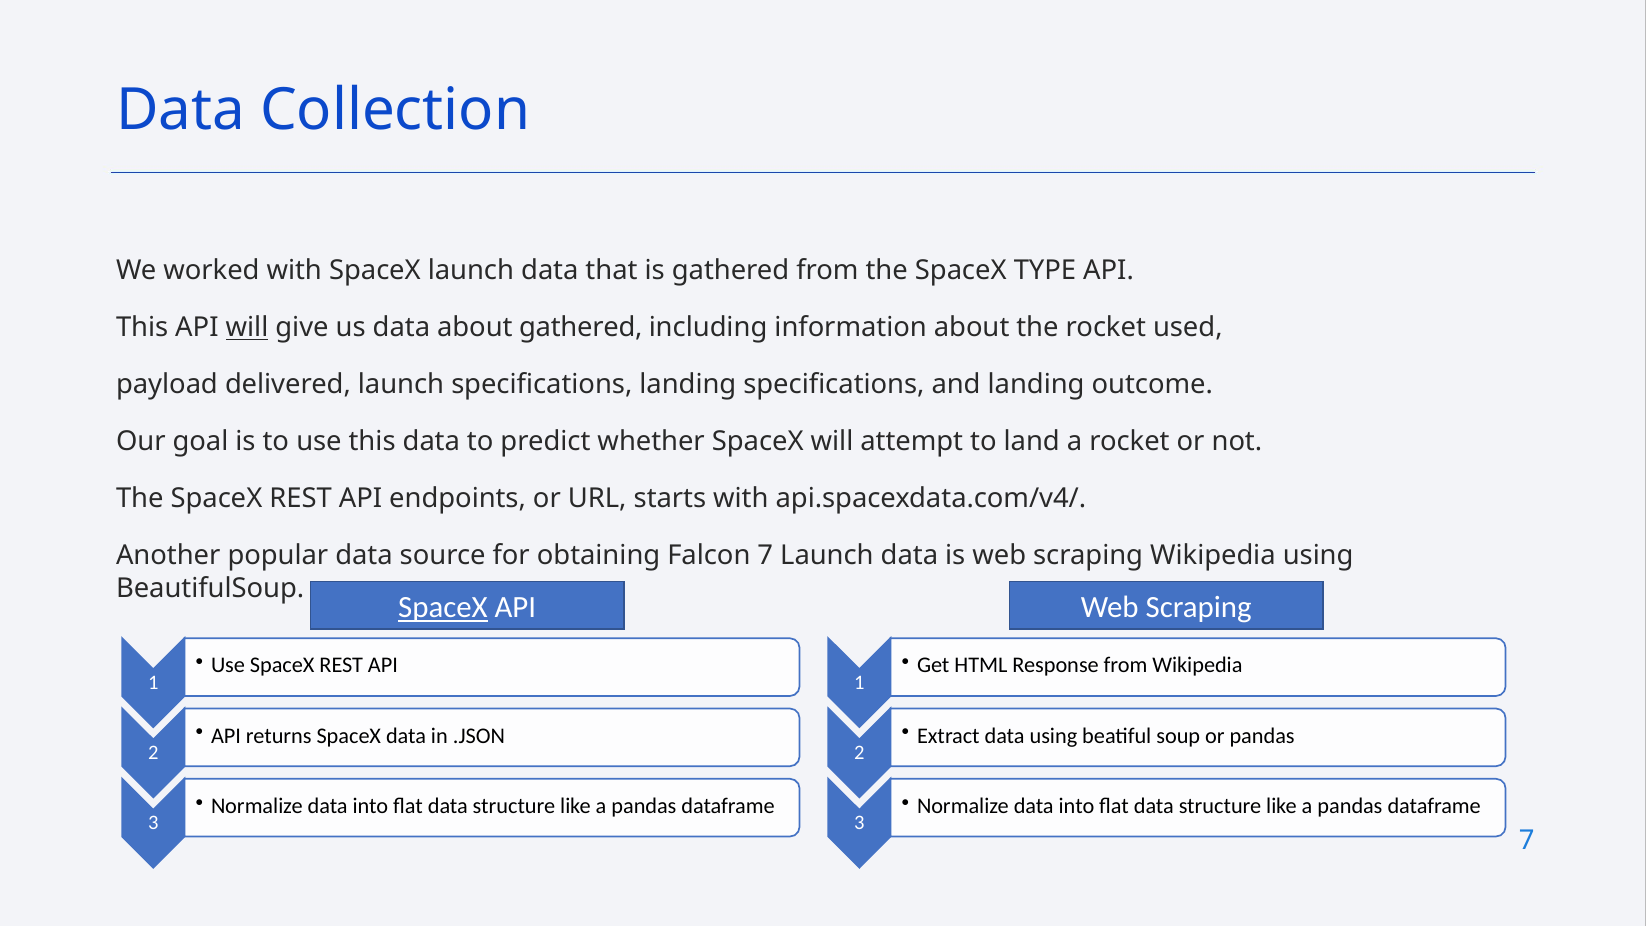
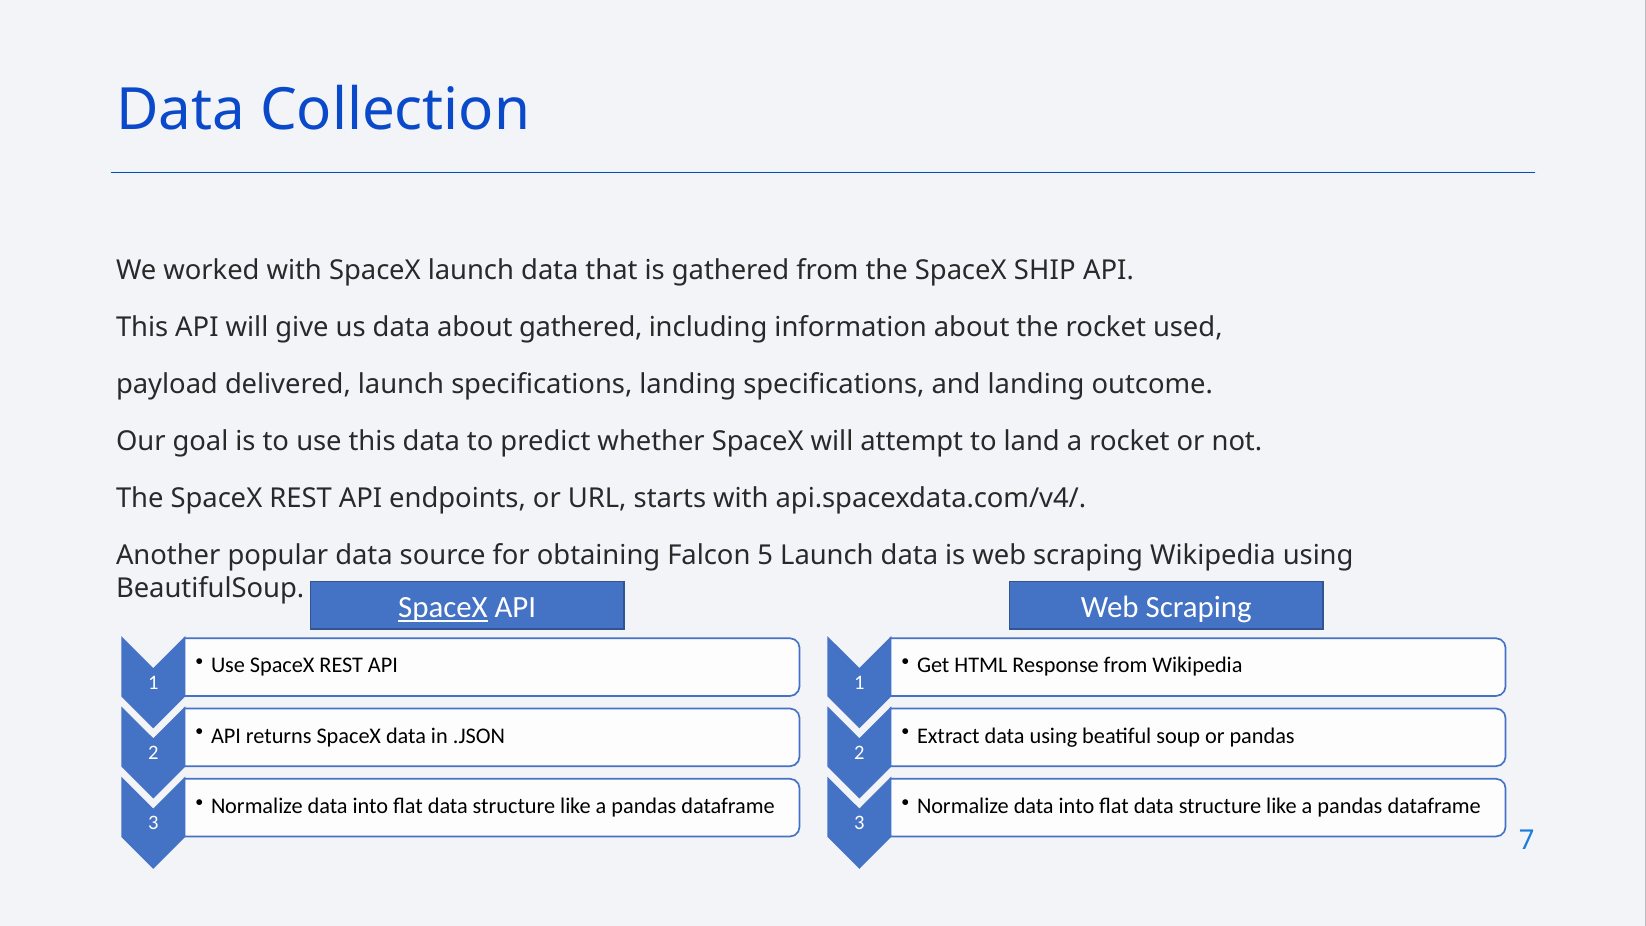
TYPE: TYPE -> SHIP (1045, 271)
will underline: present -> none (247, 328)
Falcon 7: 7 -> 5 (765, 555)
